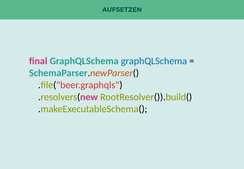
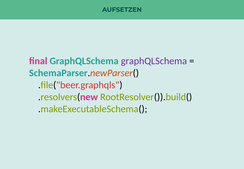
graphQLSchema colour: blue -> purple (154, 61)
